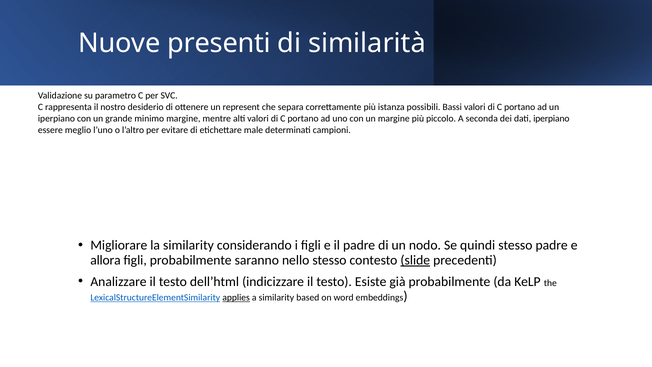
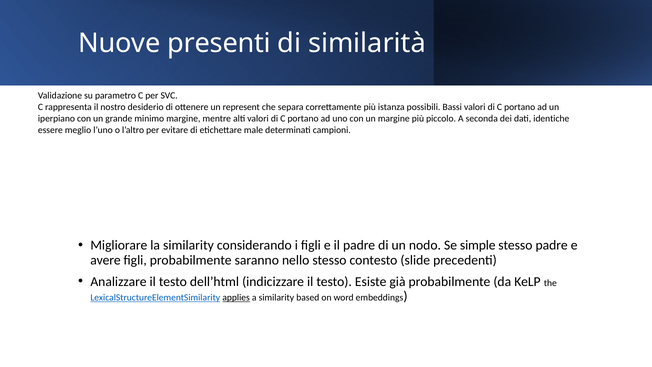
dati iperpiano: iperpiano -> identiche (551, 118)
quindi: quindi -> simple (478, 245)
allora: allora -> avere (105, 260)
slide underline: present -> none (415, 260)
